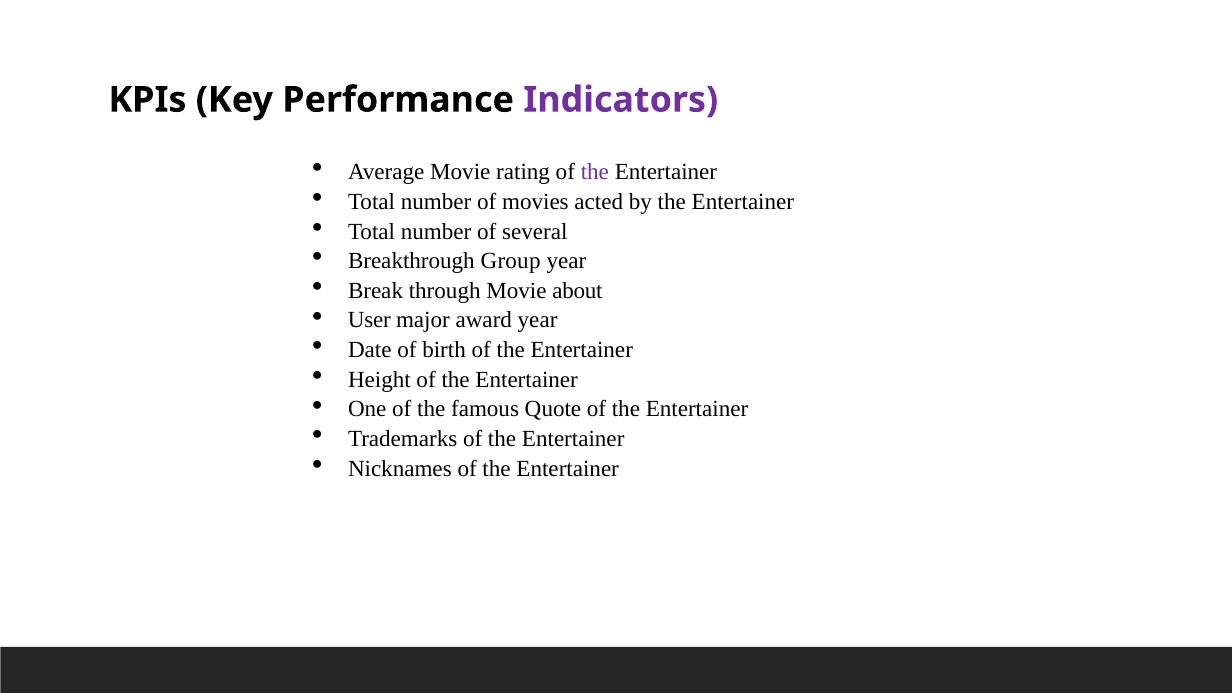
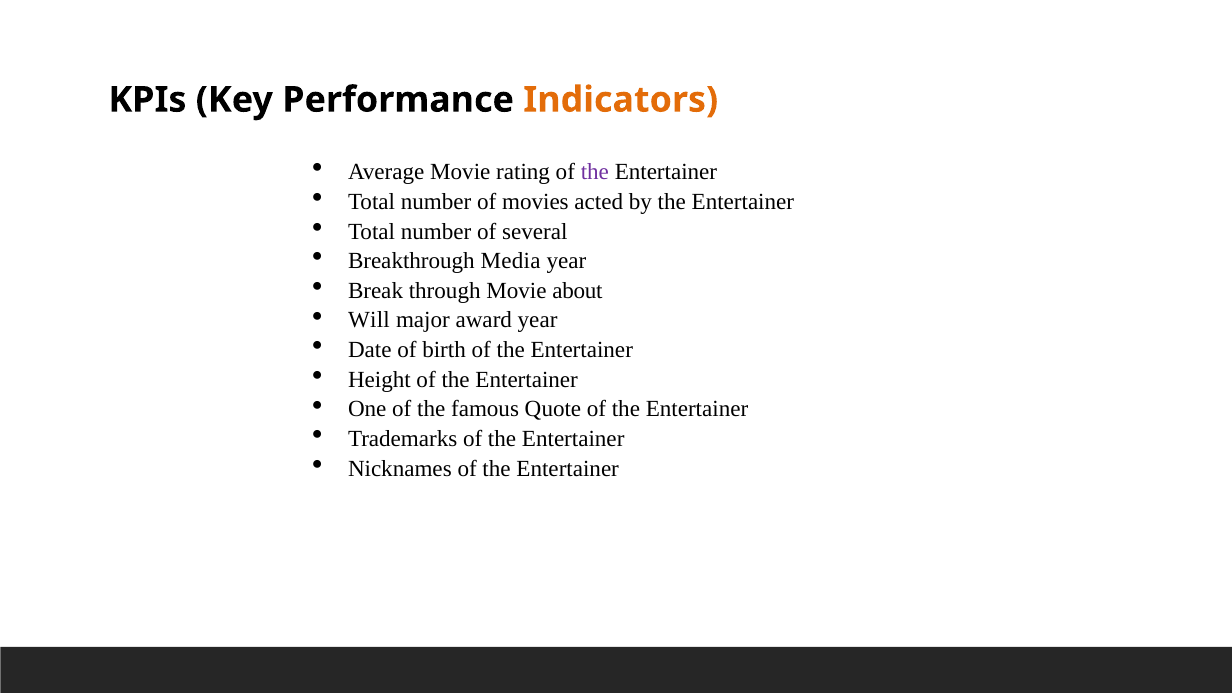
Indicators colour: purple -> orange (621, 100)
Group: Group -> Media (511, 261)
User: User -> Will (369, 320)
